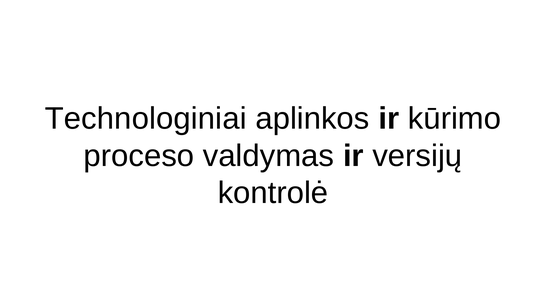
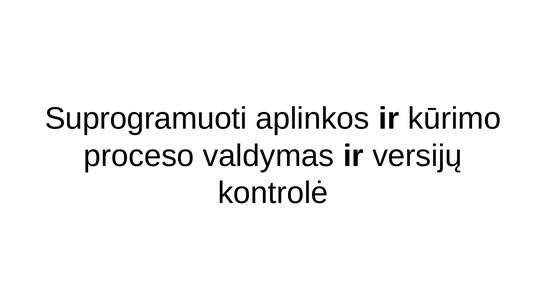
Technologiniai: Technologiniai -> Suprogramuoti (146, 119)
